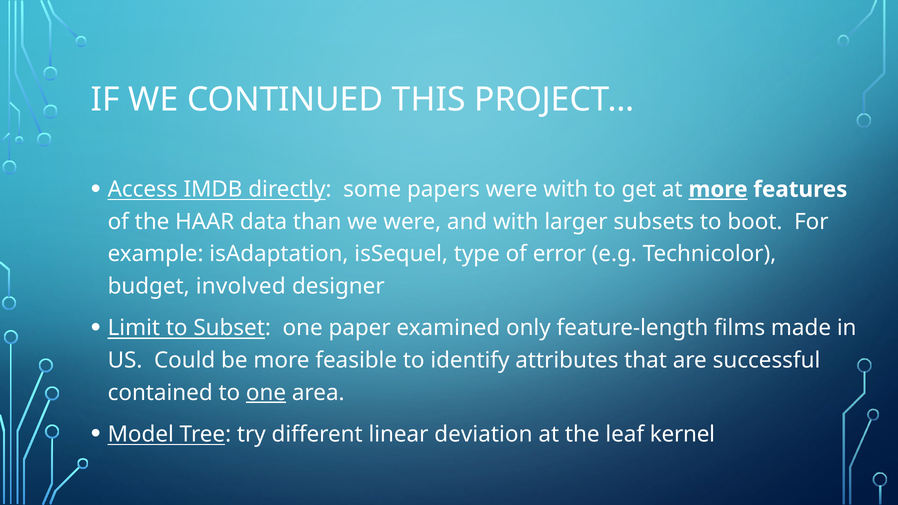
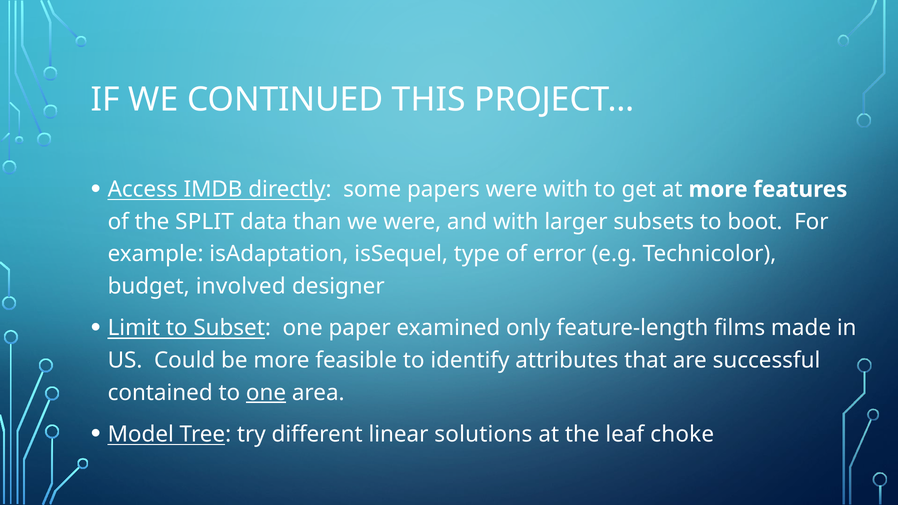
more underline: present -> none (718, 189)
HAAR: HAAR -> SPLIT (205, 222)
deviation: deviation -> solutions (483, 434)
kernel: kernel -> choke (682, 434)
